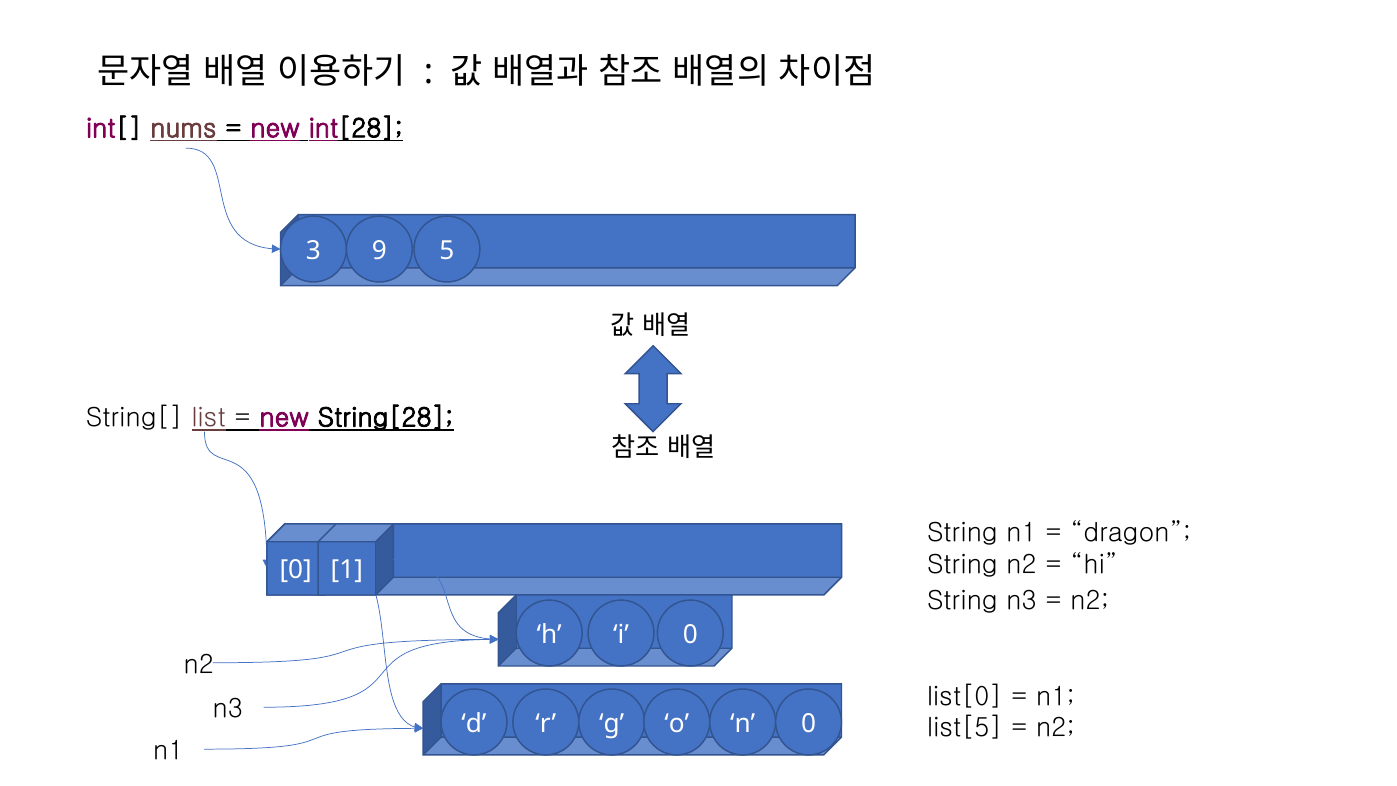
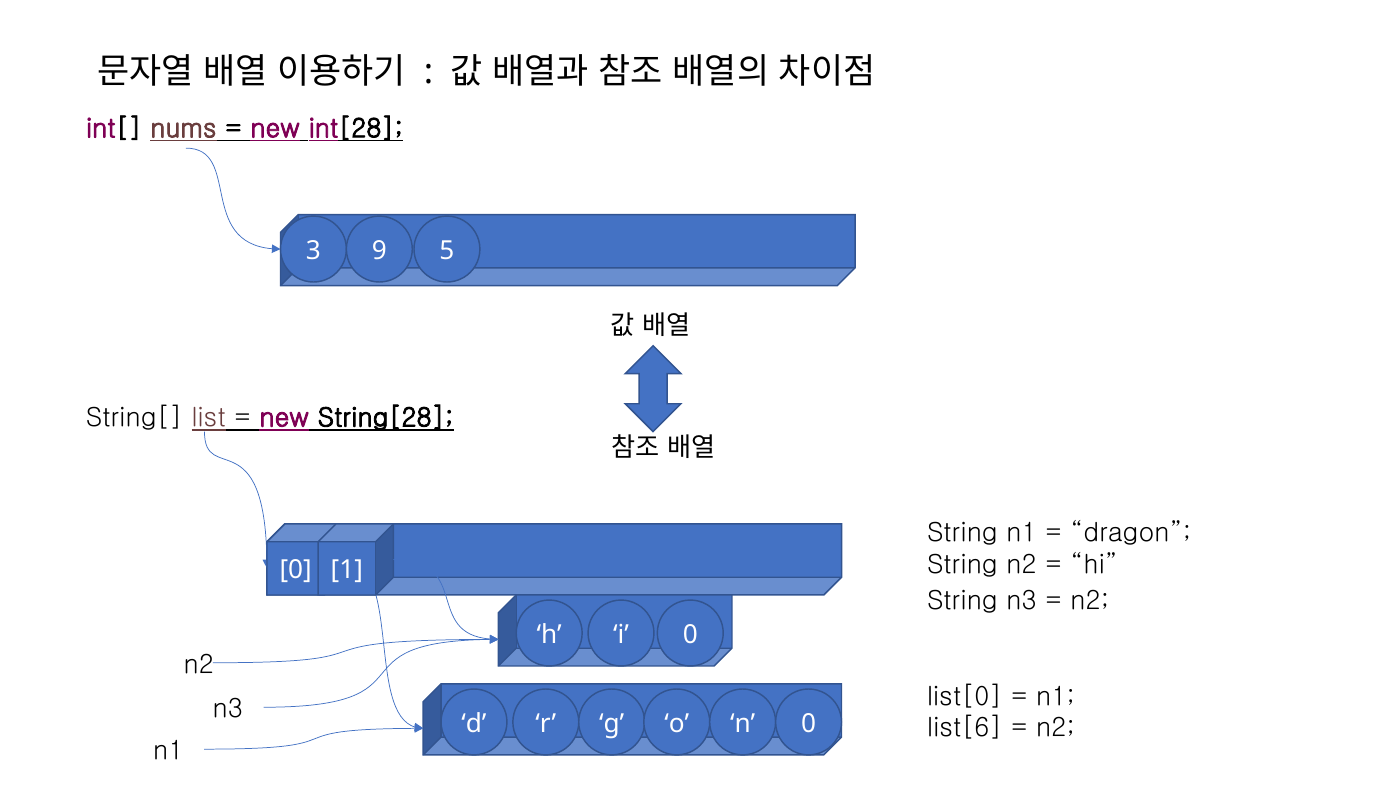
list[5: list[5 -> list[6 (965, 728)
